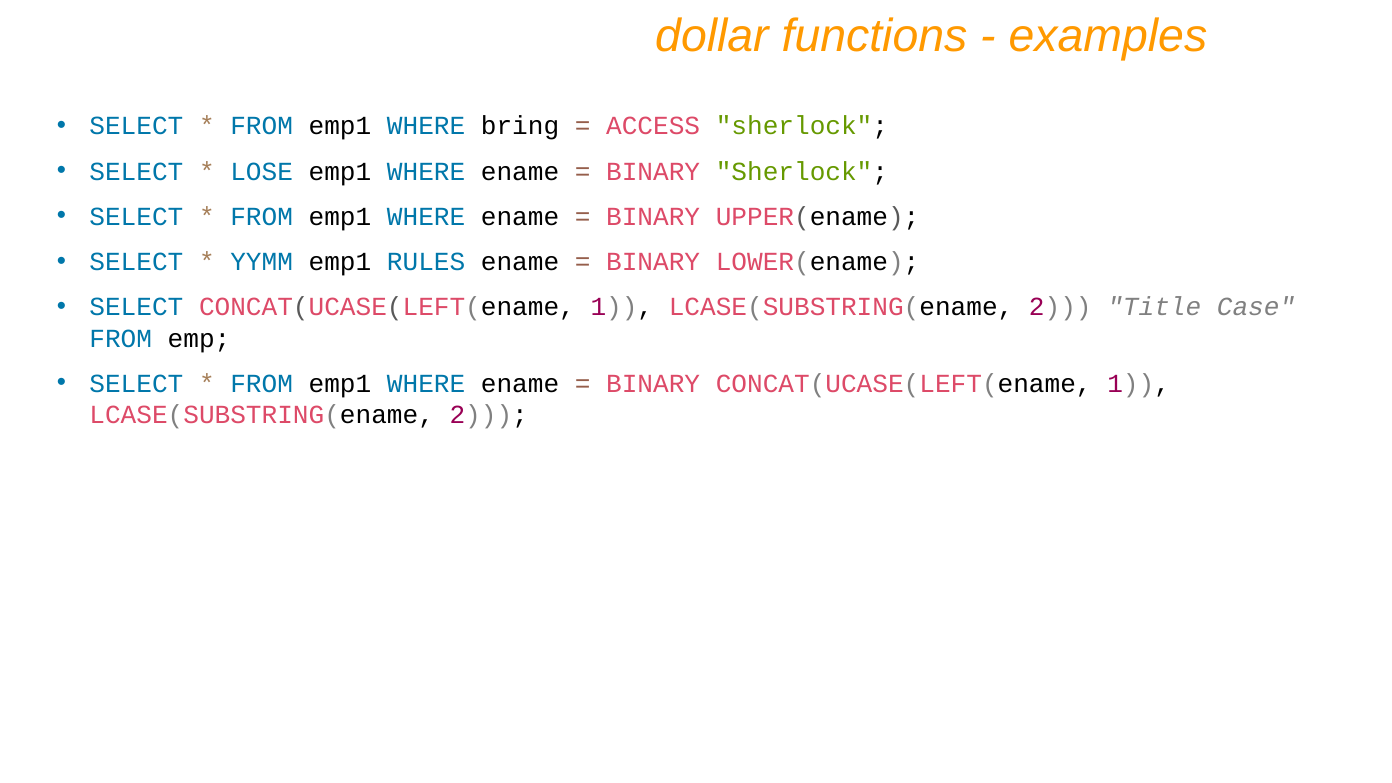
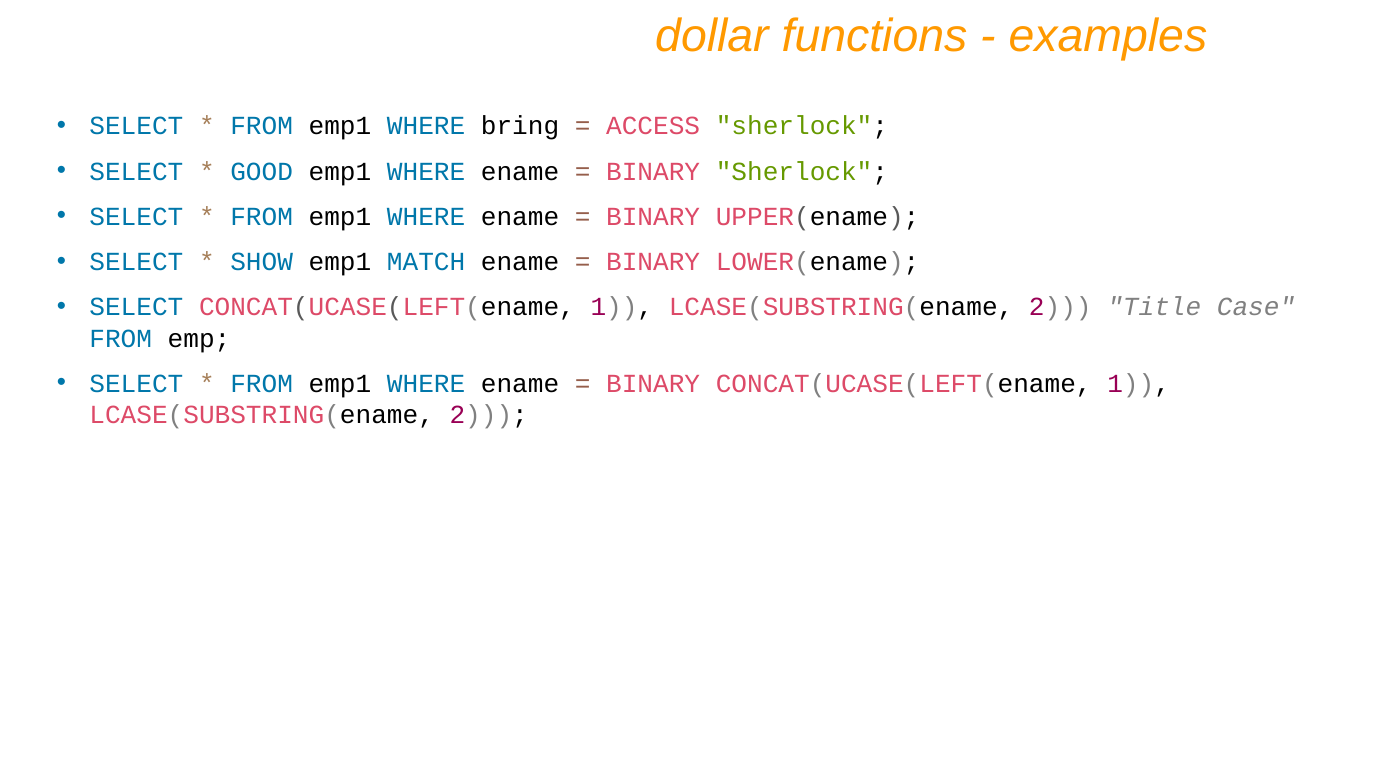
LOSE: LOSE -> GOOD (262, 172)
YYMM: YYMM -> SHOW (262, 262)
RULES: RULES -> MATCH (426, 262)
